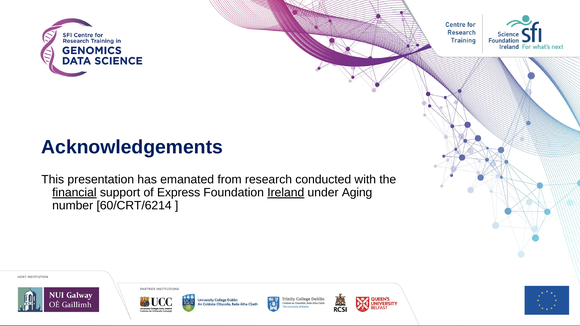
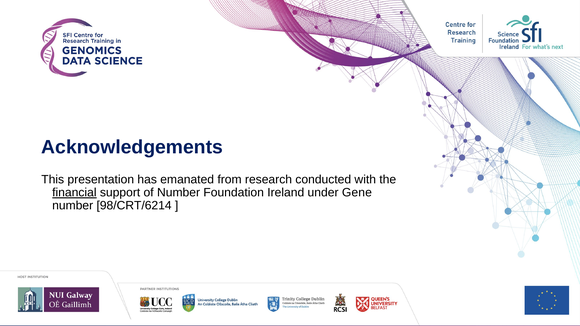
of Express: Express -> Number (179, 193)
Ireland underline: present -> none (286, 193)
Aging: Aging -> Gene (357, 193)
60/CRT/6214: 60/CRT/6214 -> 98/CRT/6214 (134, 206)
